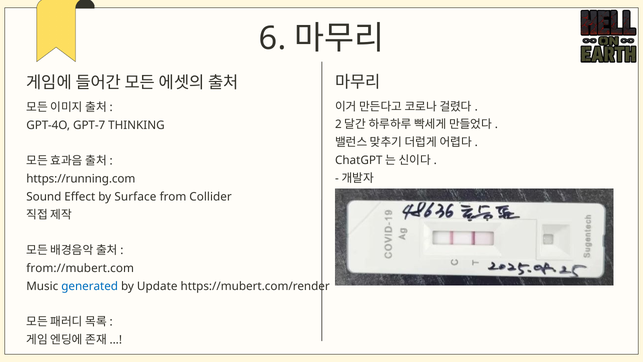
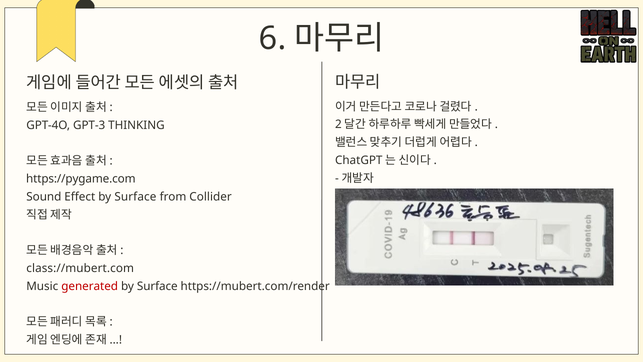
GPT-7: GPT-7 -> GPT-3 (89, 125)
https://running.com: https://running.com -> https://pygame.com (81, 179)
from://mubert.com: from://mubert.com -> class://mubert.com (80, 268)
generated colour: blue -> red (90, 286)
Update: Update -> Surface (157, 286)
